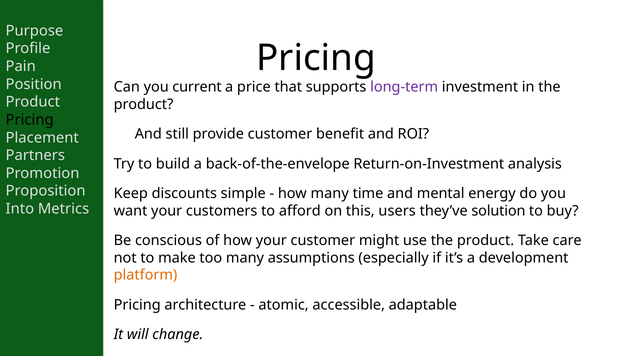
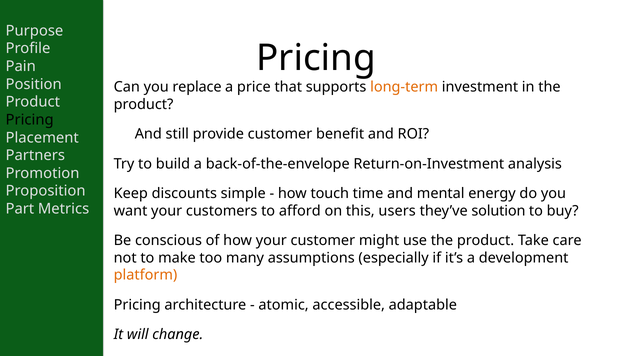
current: current -> replace (197, 87)
long-term colour: purple -> orange (404, 87)
how many: many -> touch (330, 193)
Into: Into -> Part (20, 209)
